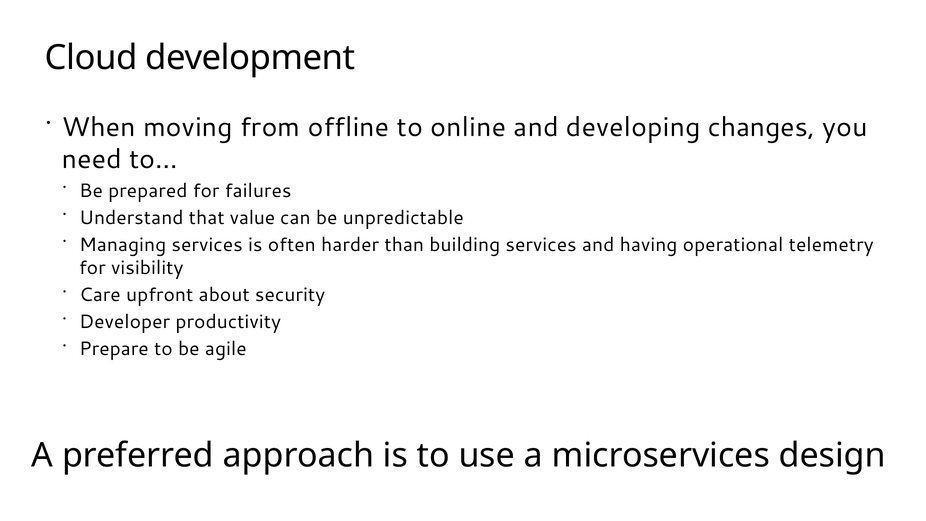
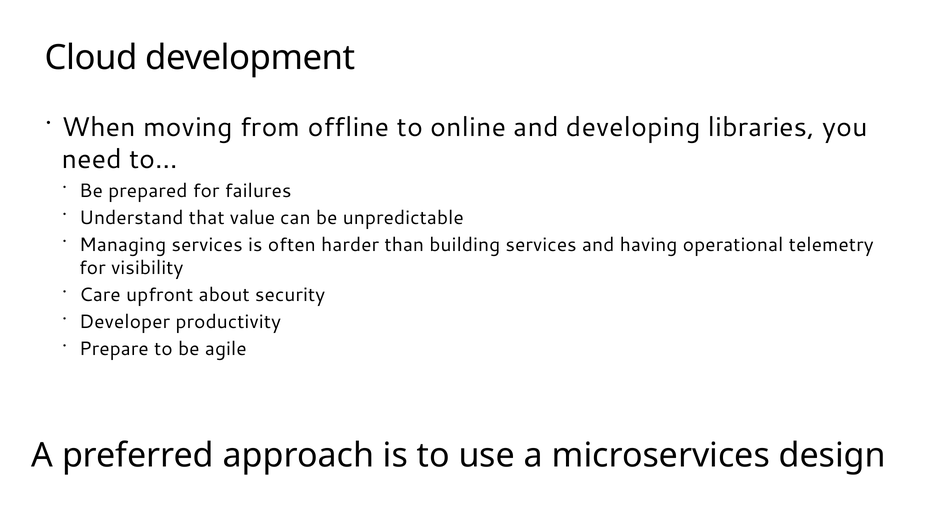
changes: changes -> libraries (761, 127)
